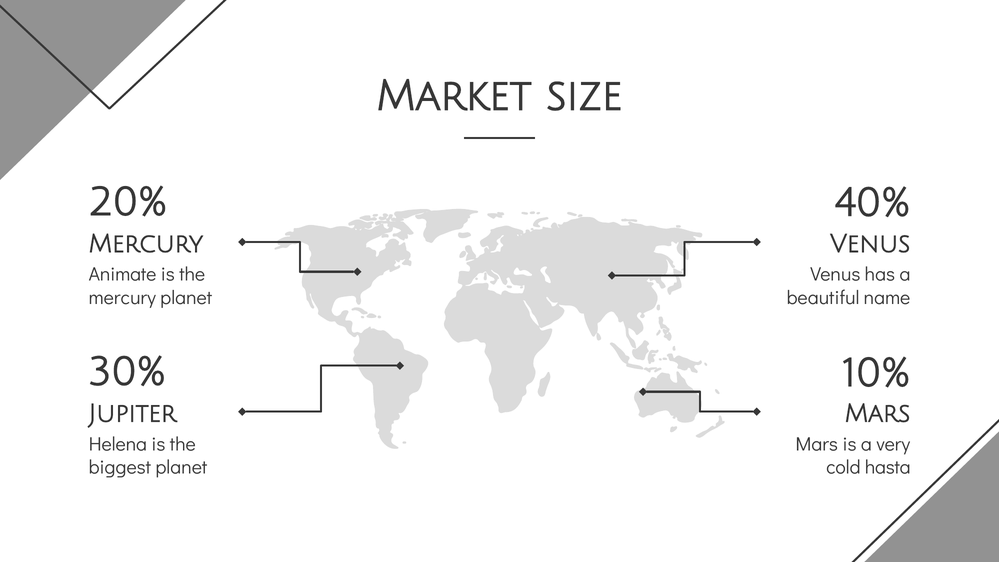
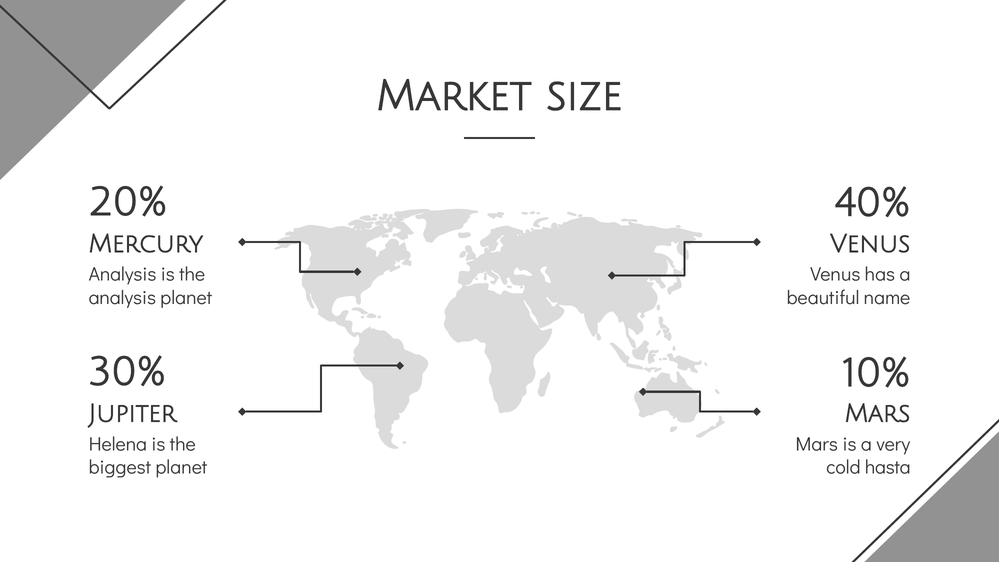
Animate: Animate -> Analysis (123, 274)
mercury: mercury -> analysis (122, 298)
